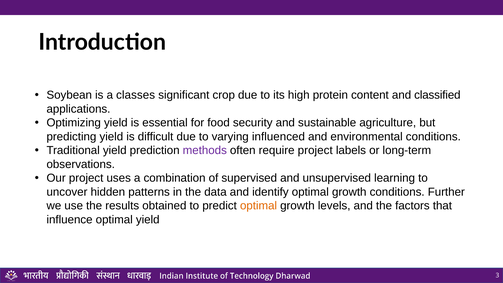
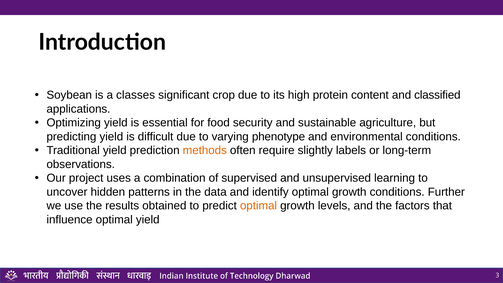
influenced: influenced -> phenotype (279, 137)
methods colour: purple -> orange (205, 150)
require project: project -> slightly (315, 150)
